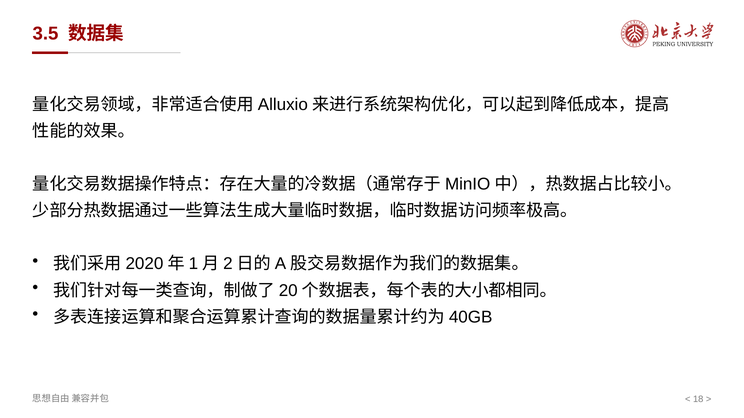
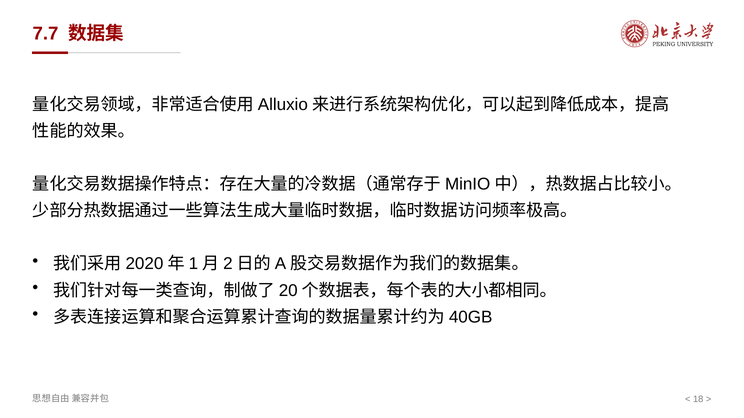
3.5: 3.5 -> 7.7 (46, 34)
